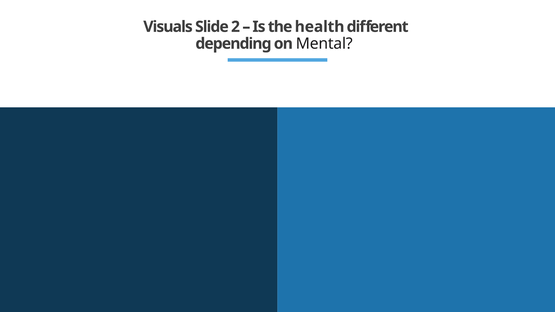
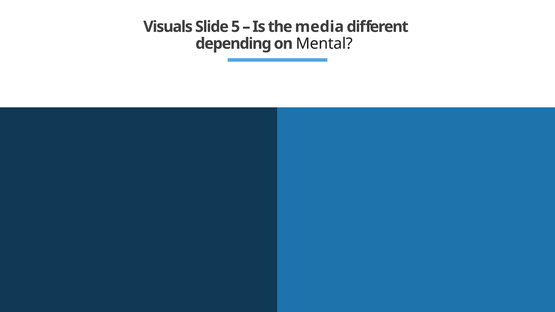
2: 2 -> 5 (236, 27)
health: health -> media (319, 27)
